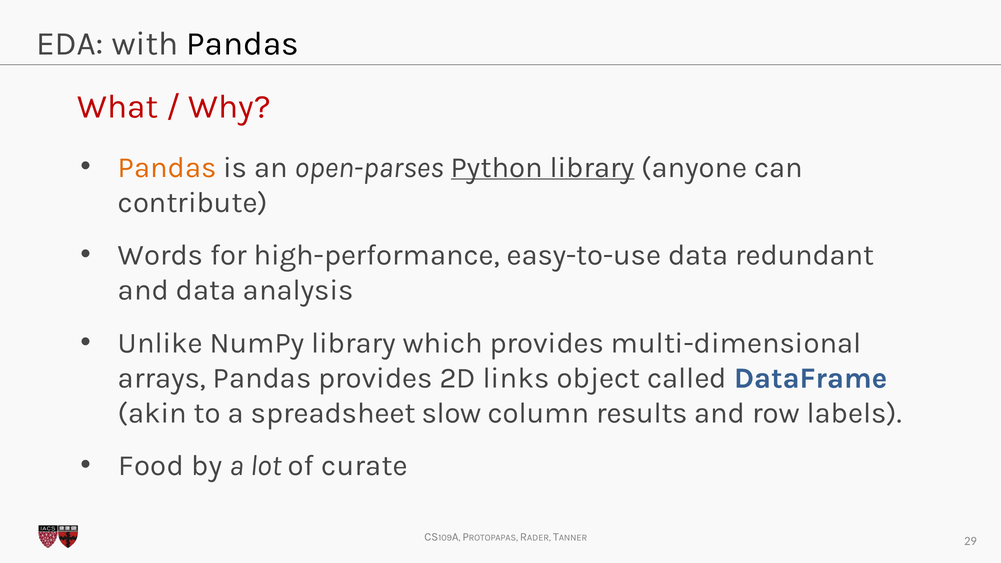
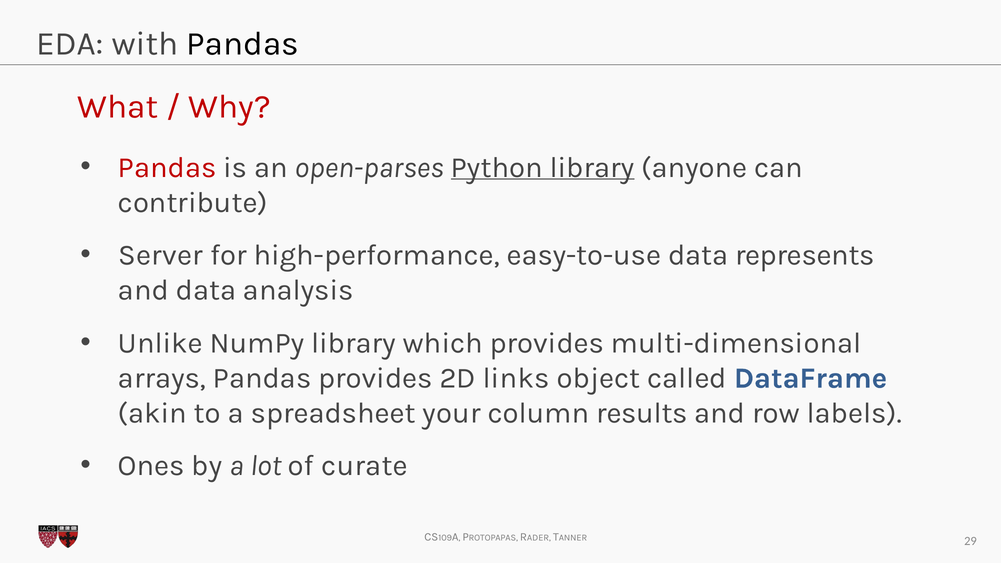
Pandas colour: orange -> red (167, 167)
Words: Words -> Server (161, 255)
redundant: redundant -> represents (805, 255)
slow: slow -> your (452, 413)
Food: Food -> Ones (151, 466)
